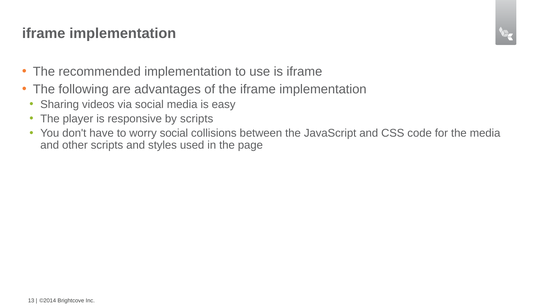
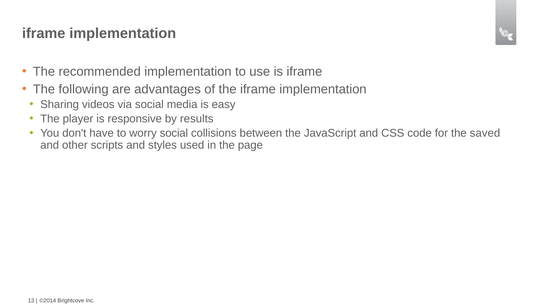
by scripts: scripts -> results (197, 119)
the media: media -> saved (485, 133)
